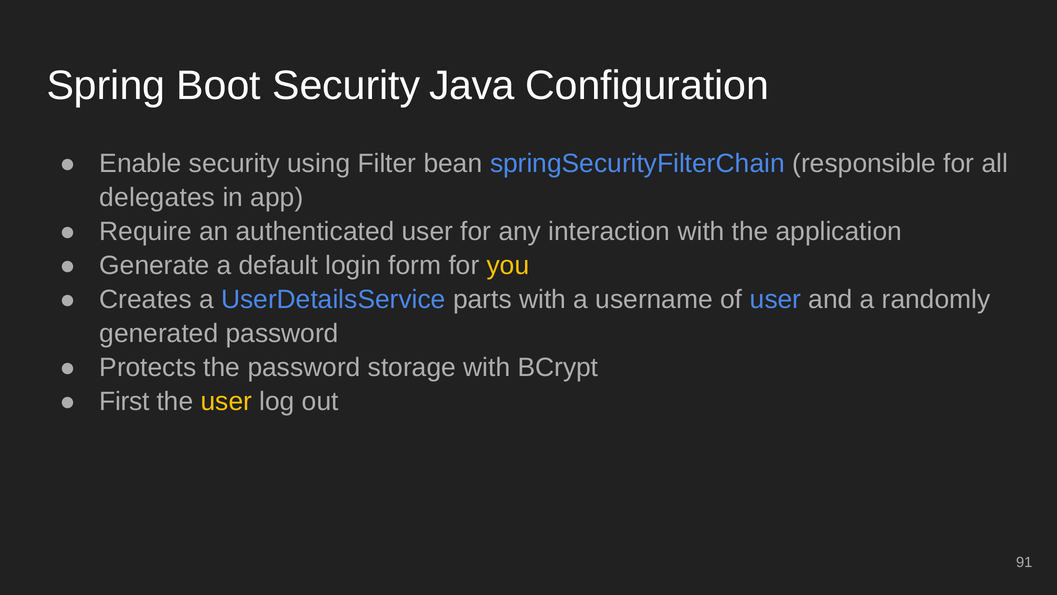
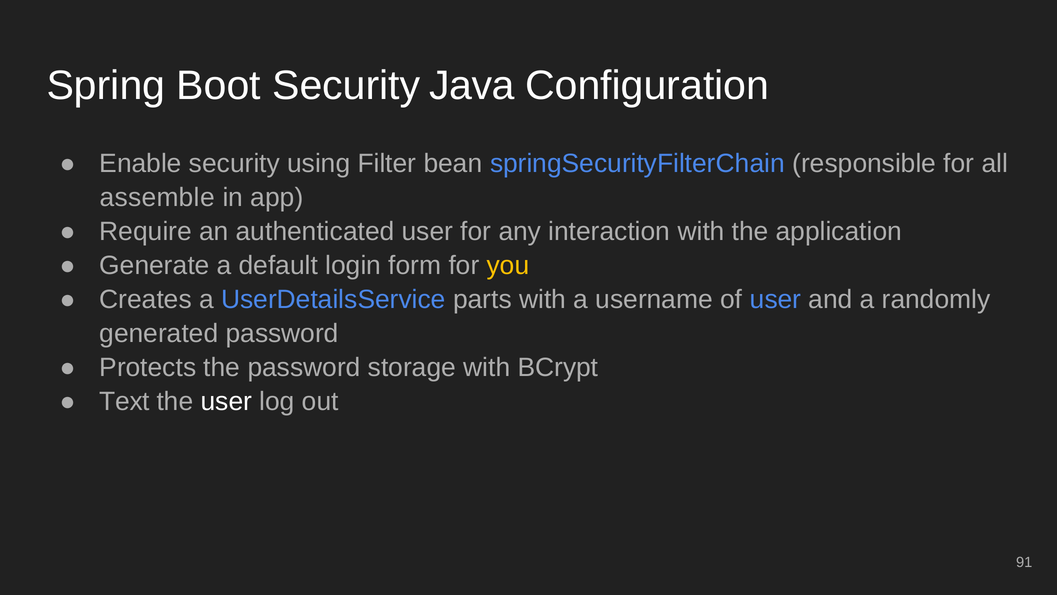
delegates: delegates -> assemble (157, 197)
First: First -> Text (125, 401)
user colour: yellow -> white (226, 401)
